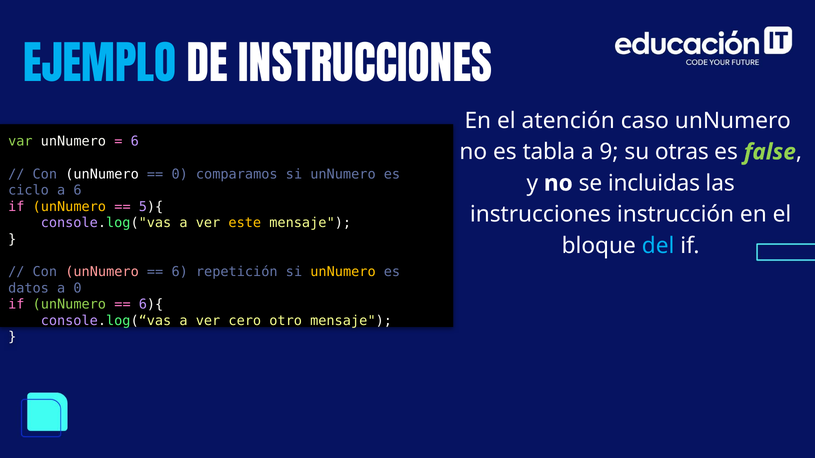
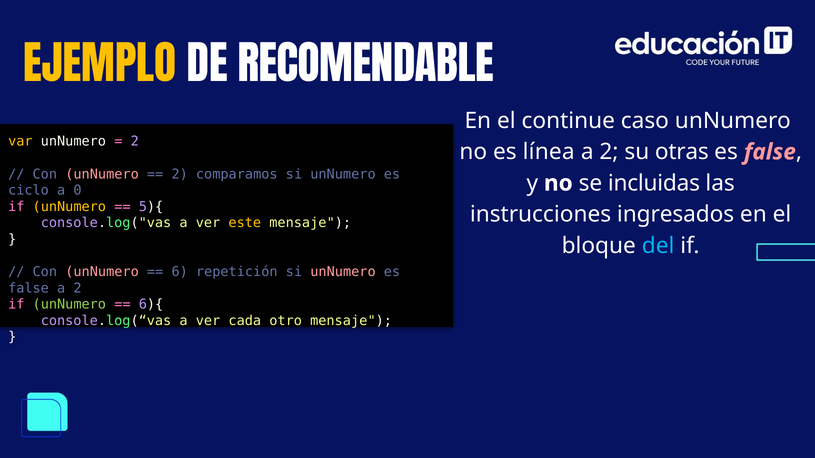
EJEMPLO colour: light blue -> yellow (100, 67)
DE INSTRUCCIONES: INSTRUCCIONES -> RECOMENDABLE (366, 67)
atención: atención -> continue (568, 121)
var colour: light green -> yellow (20, 142)
6: 6 -> 2 (135, 142)
tabla: tabla -> línea (549, 152)
9: 9 -> 2 (609, 152)
false colour: light green -> pink (770, 152)
unNumero colour: white -> pink (102, 174)
0: 0 -> 2 (180, 174)
a 6: 6 -> 0 (77, 191)
instrucción: instrucción -> ingresados (676, 215)
unNumero colour: yellow -> pink (343, 272)
datos: datos -> false (29, 288)
0: 0 -> 2 (77, 288)
cero: cero -> cada (245, 321)
